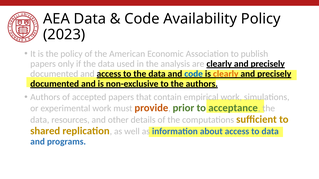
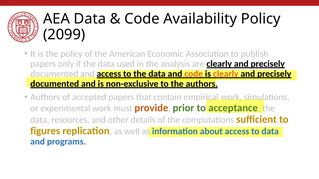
2023: 2023 -> 2099 (64, 35)
code colour: blue -> orange (194, 74)
shared: shared -> figures (45, 131)
